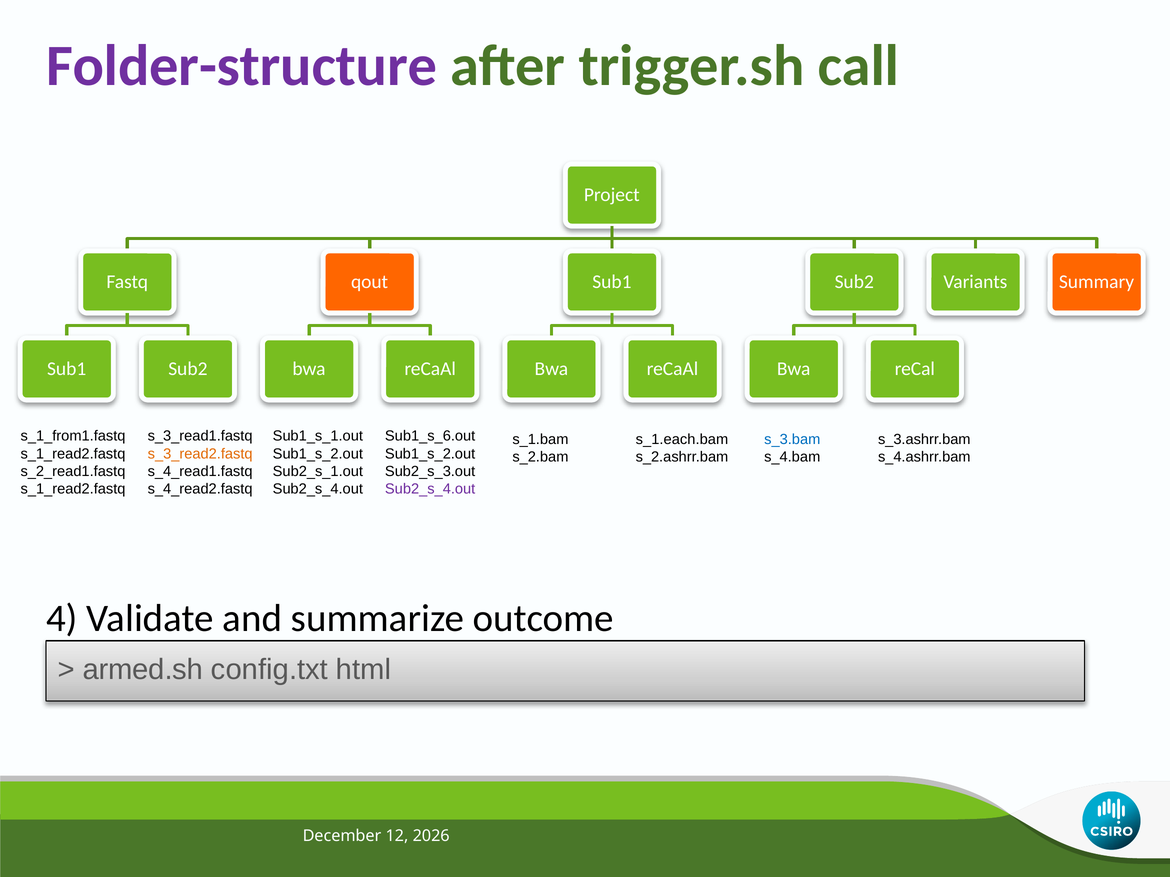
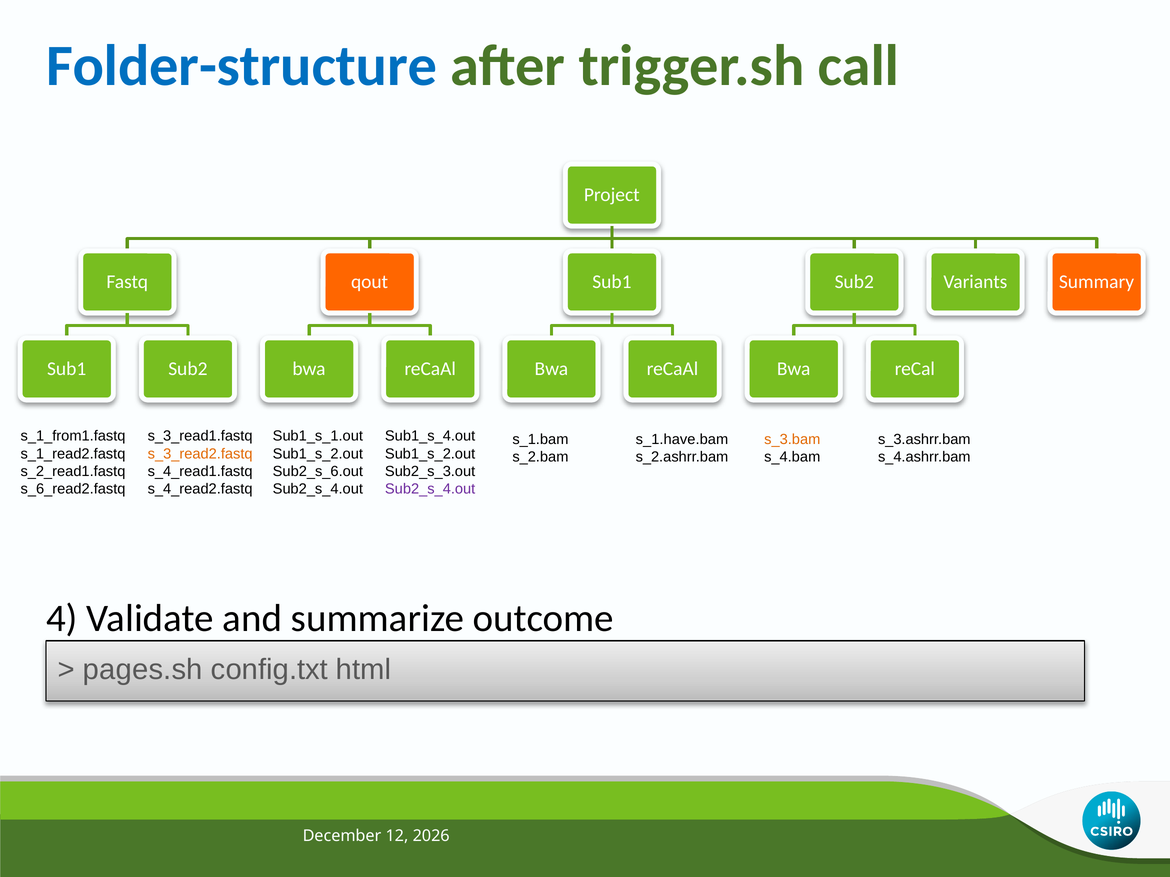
Folder-structure colour: purple -> blue (242, 66)
Sub1_s_6.out: Sub1_s_6.out -> Sub1_s_4.out (430, 436)
s_1.each.bam: s_1.each.bam -> s_1.have.bam (682, 440)
s_3.bam colour: blue -> orange (792, 440)
Sub2_s_1.out: Sub2_s_1.out -> Sub2_s_6.out (318, 472)
s_1_read2.fastq: s_1_read2.fastq -> s_6_read2.fastq (73, 489)
armed.sh: armed.sh -> pages.sh (143, 670)
